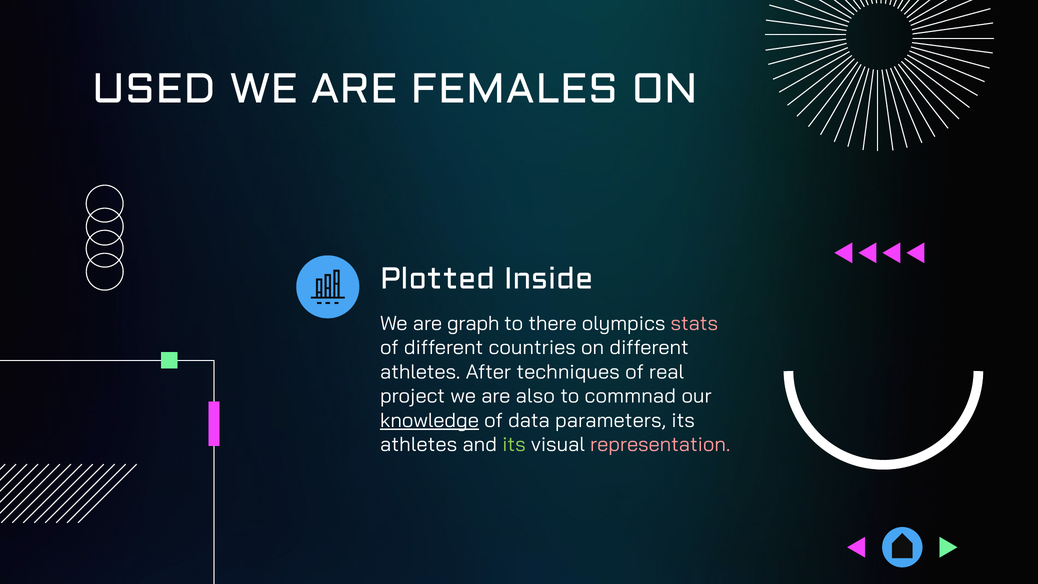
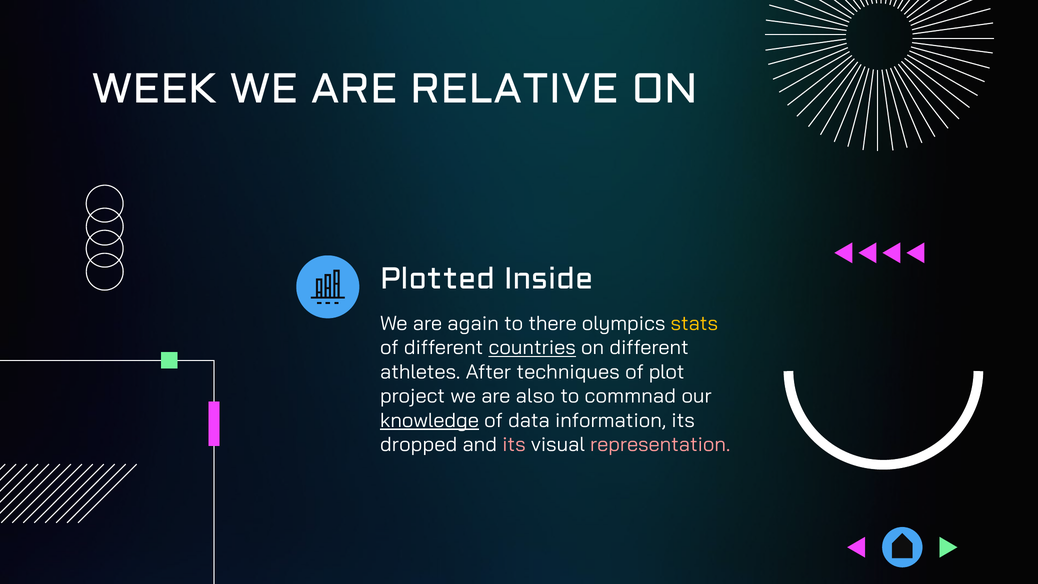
USED: USED -> WEEK (154, 89)
FEMALES: FEMALES -> RELATIVE (515, 89)
graph: graph -> again (473, 323)
stats colour: pink -> yellow (694, 323)
countries underline: none -> present (532, 348)
real: real -> plot (667, 372)
parameters: parameters -> information (611, 420)
athletes: athletes -> dropped (419, 445)
its colour: light green -> pink (514, 445)
